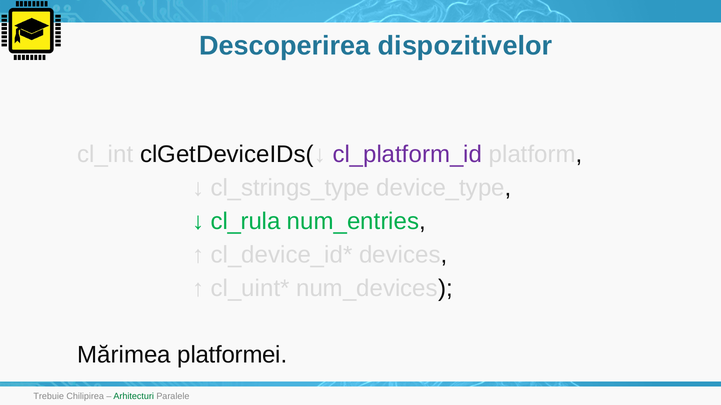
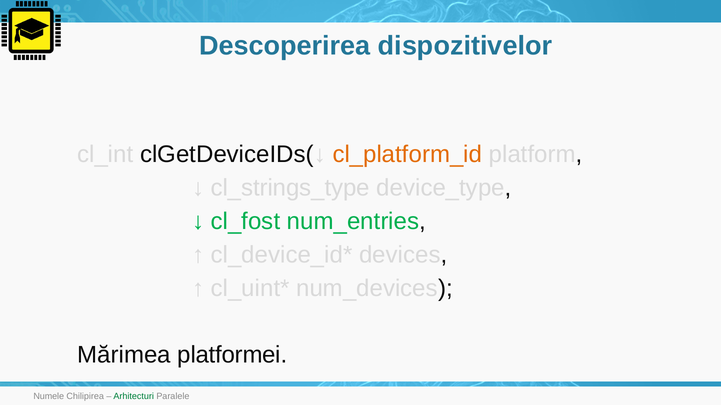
cl_platform_id colour: purple -> orange (407, 155)
cl_rula: cl_rula -> cl_fost (245, 222)
Trebuie: Trebuie -> Numele (49, 397)
